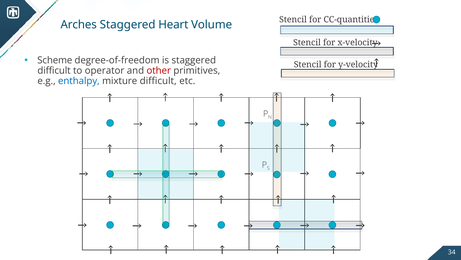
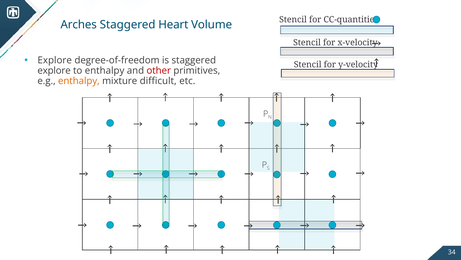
Scheme: Scheme -> Explore (55, 60)
difficult: difficult -> explore (54, 71)
to operator: operator -> enthalpy (105, 71)
enthalpy colour: blue -> orange (79, 81)
